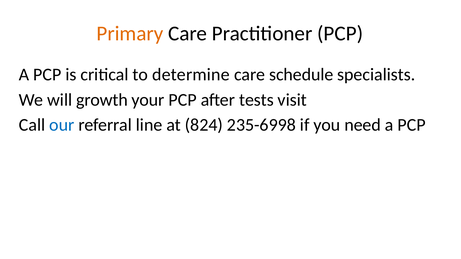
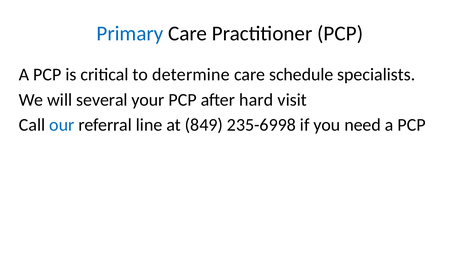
Primary colour: orange -> blue (130, 33)
growth: growth -> several (102, 100)
tests: tests -> hard (256, 100)
824: 824 -> 849 (204, 125)
